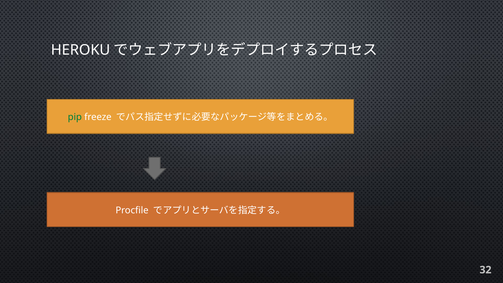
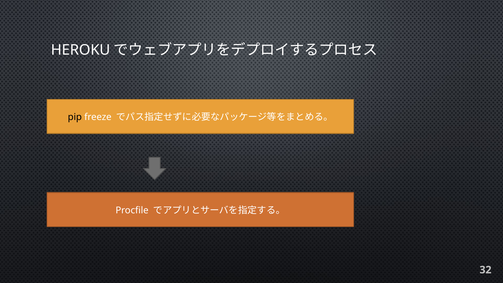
pip colour: green -> black (75, 117)
